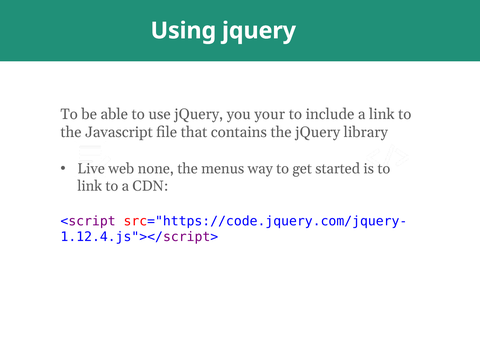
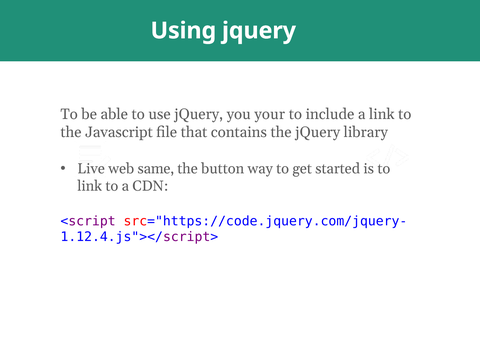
none: none -> same (156, 169)
menus: menus -> button (223, 169)
